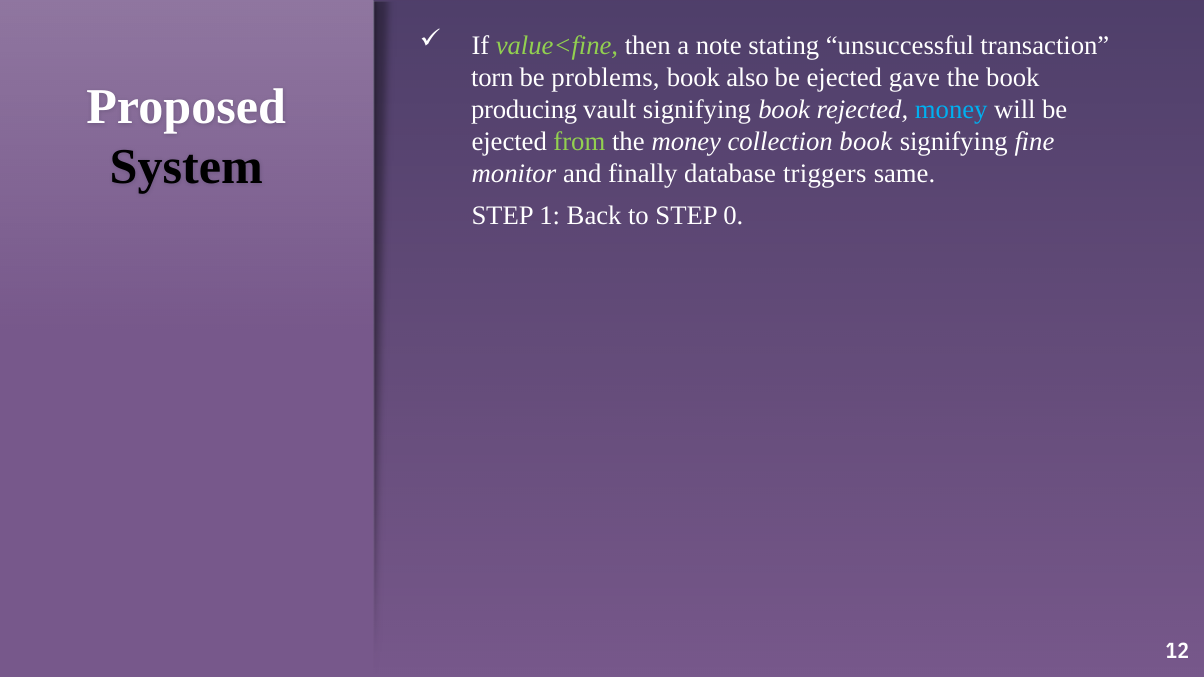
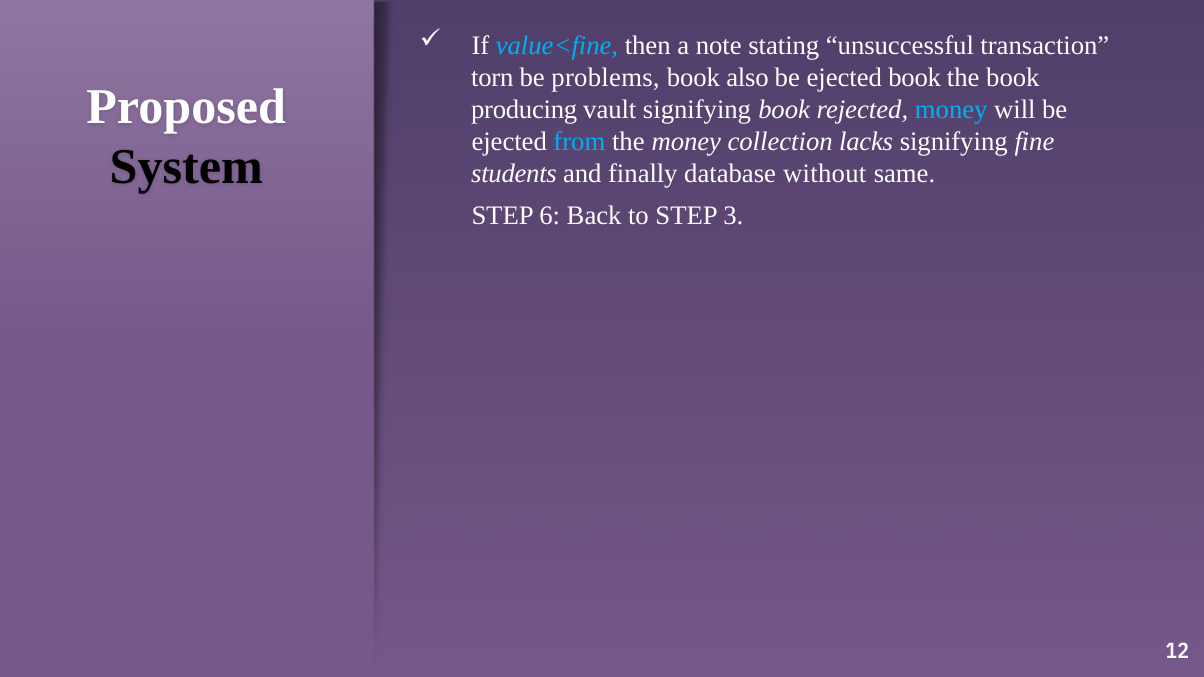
value<fine colour: light green -> light blue (557, 45)
ejected gave: gave -> book (915, 78)
from colour: light green -> light blue (579, 142)
collection book: book -> lacks (866, 142)
monitor: monitor -> students (514, 174)
triggers: triggers -> without (825, 174)
1: 1 -> 6 (550, 216)
0: 0 -> 3 (733, 216)
